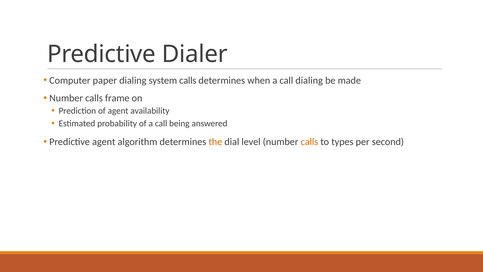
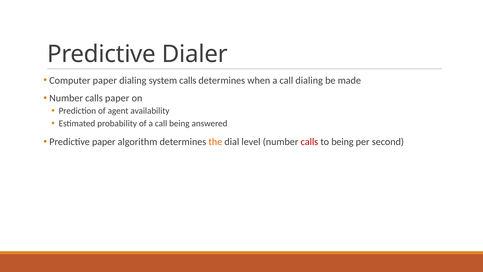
calls frame: frame -> paper (117, 98)
Predictive agent: agent -> paper (104, 142)
calls colour: orange -> red (309, 142)
to types: types -> being (342, 142)
